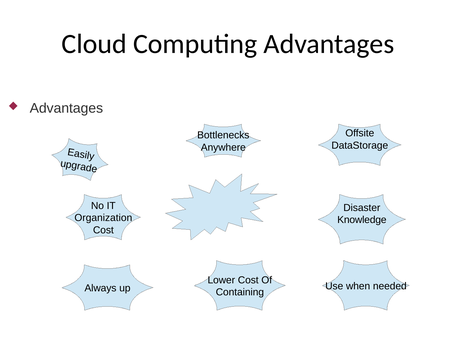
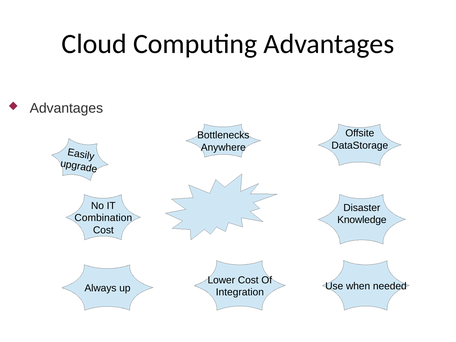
Organization: Organization -> Combination (103, 218)
Containing: Containing -> Integration (240, 292)
